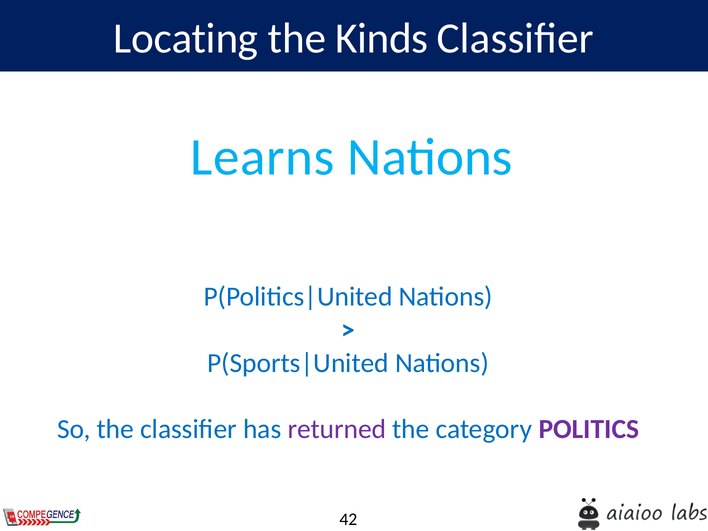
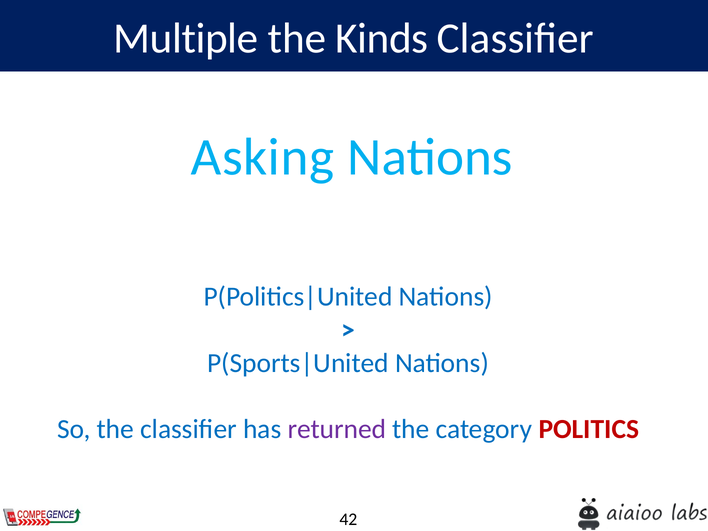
Locating: Locating -> Multiple (186, 39)
Learns: Learns -> Asking (262, 157)
POLITICS colour: purple -> red (589, 429)
